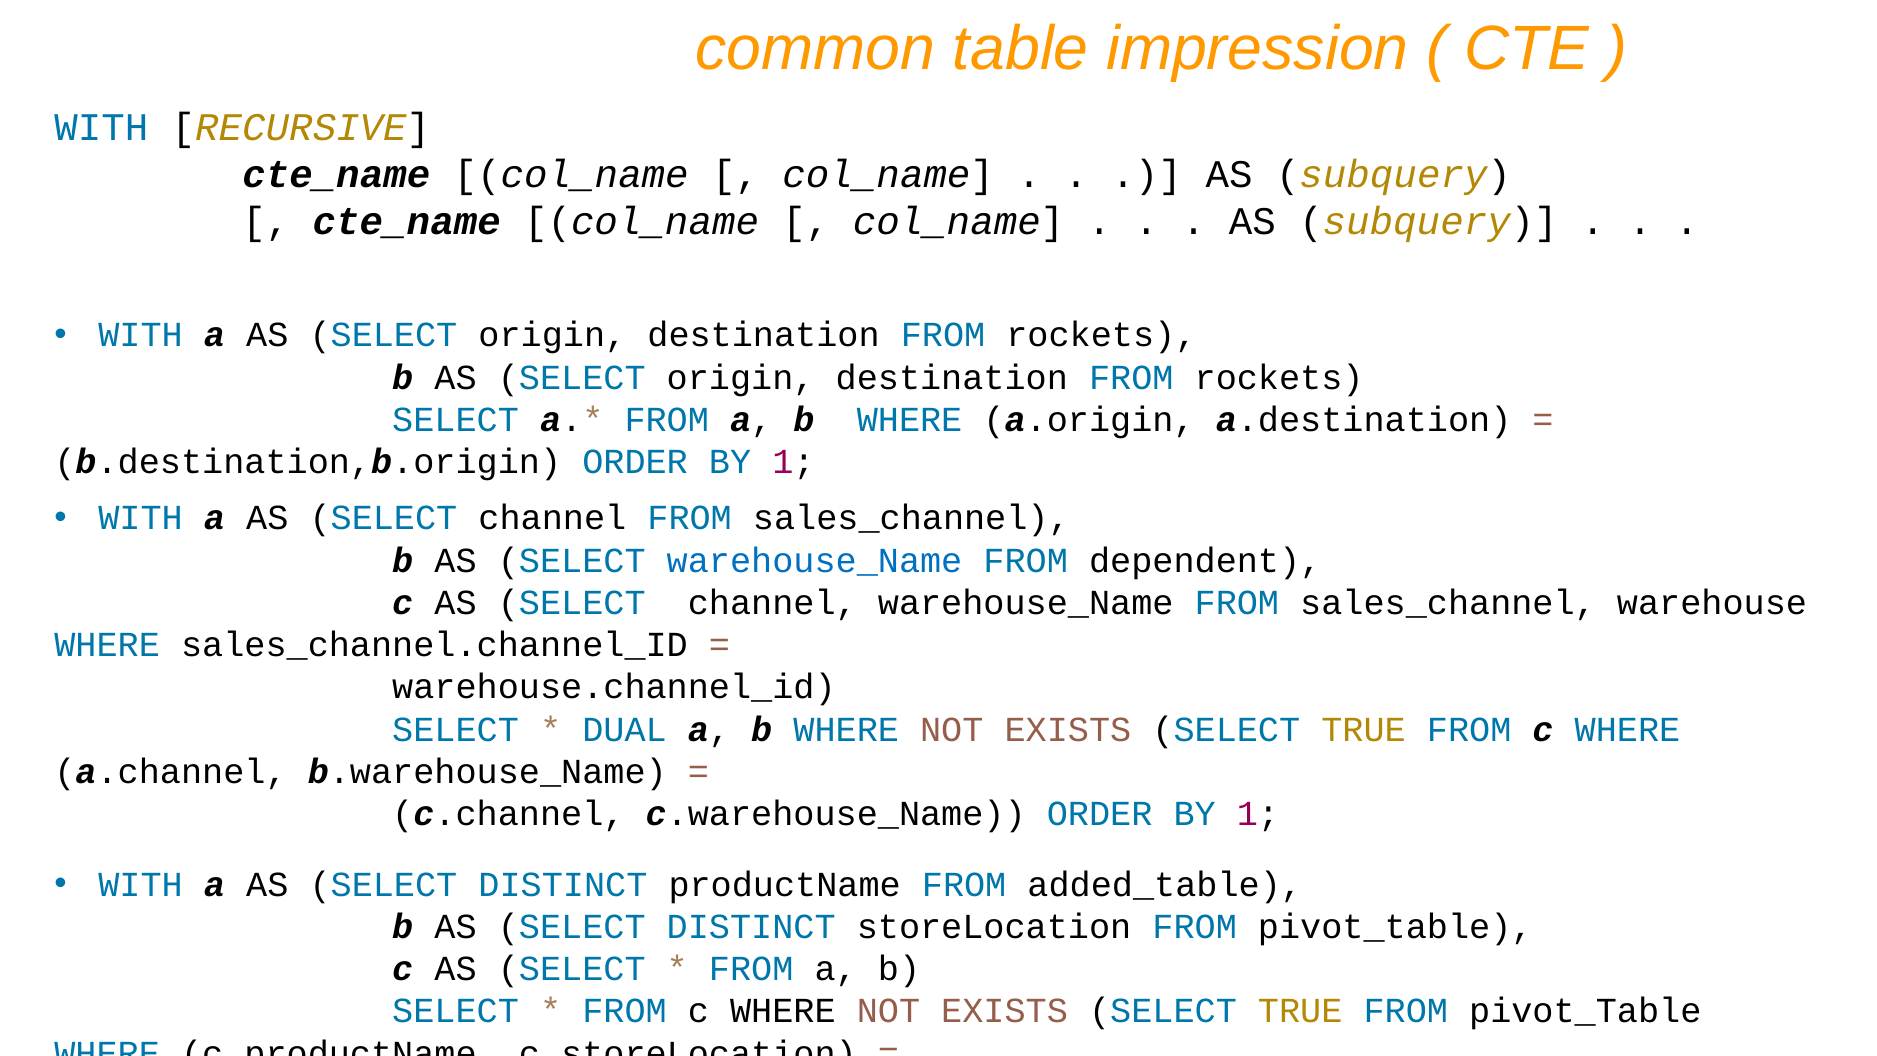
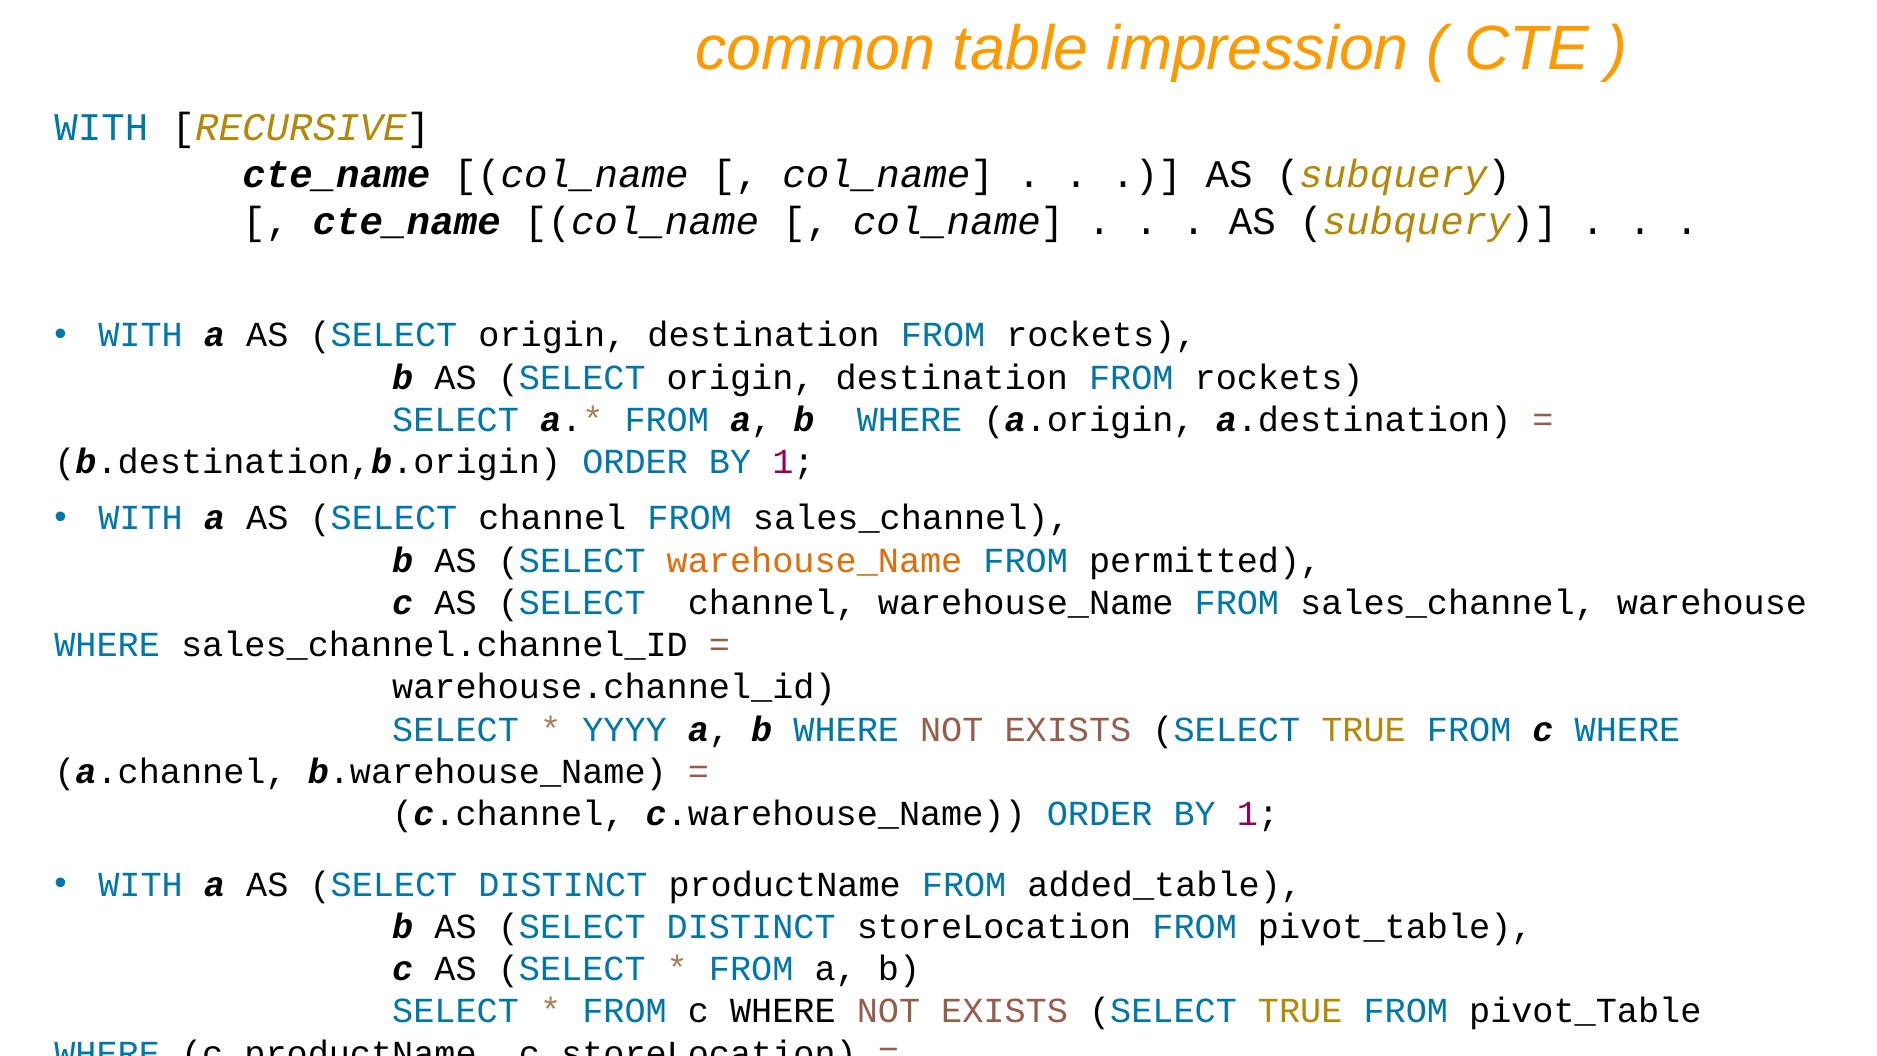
warehouse_Name colour: blue -> orange (815, 561)
dependent: dependent -> permitted (1205, 561)
DUAL: DUAL -> YYYY (625, 729)
